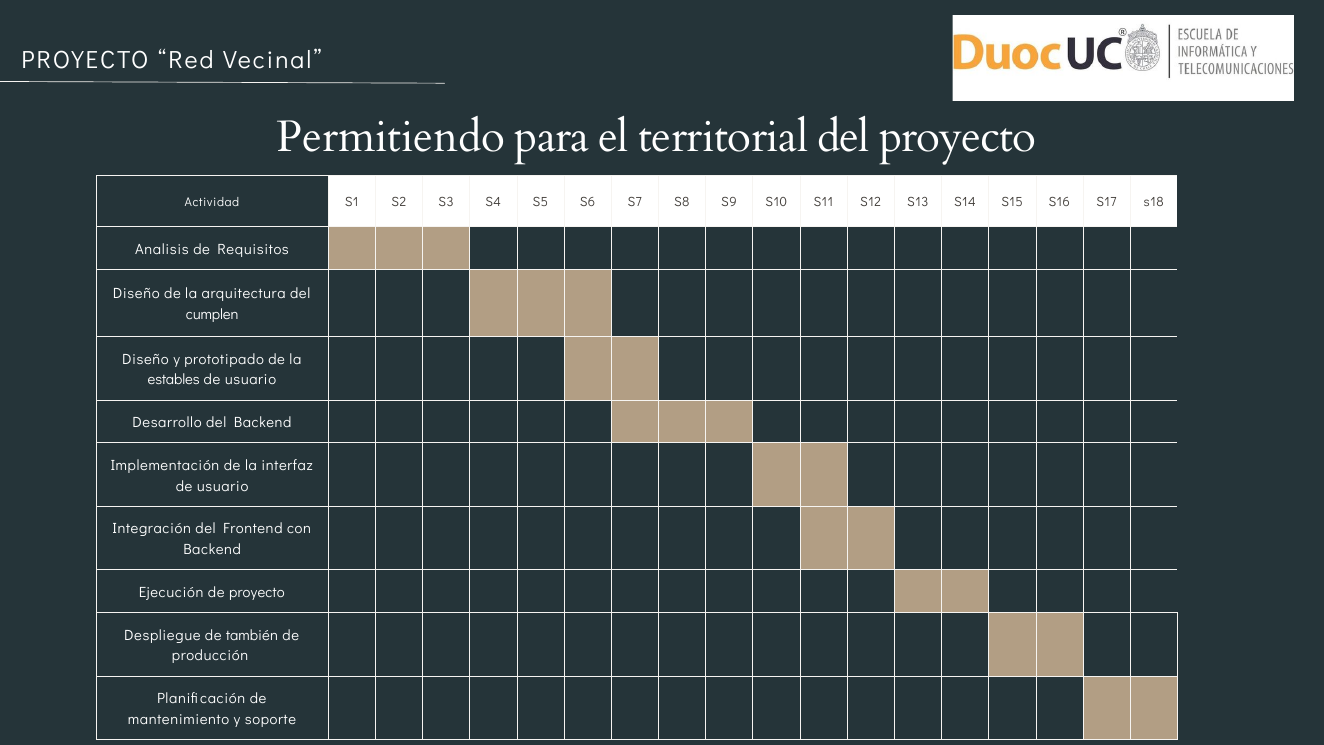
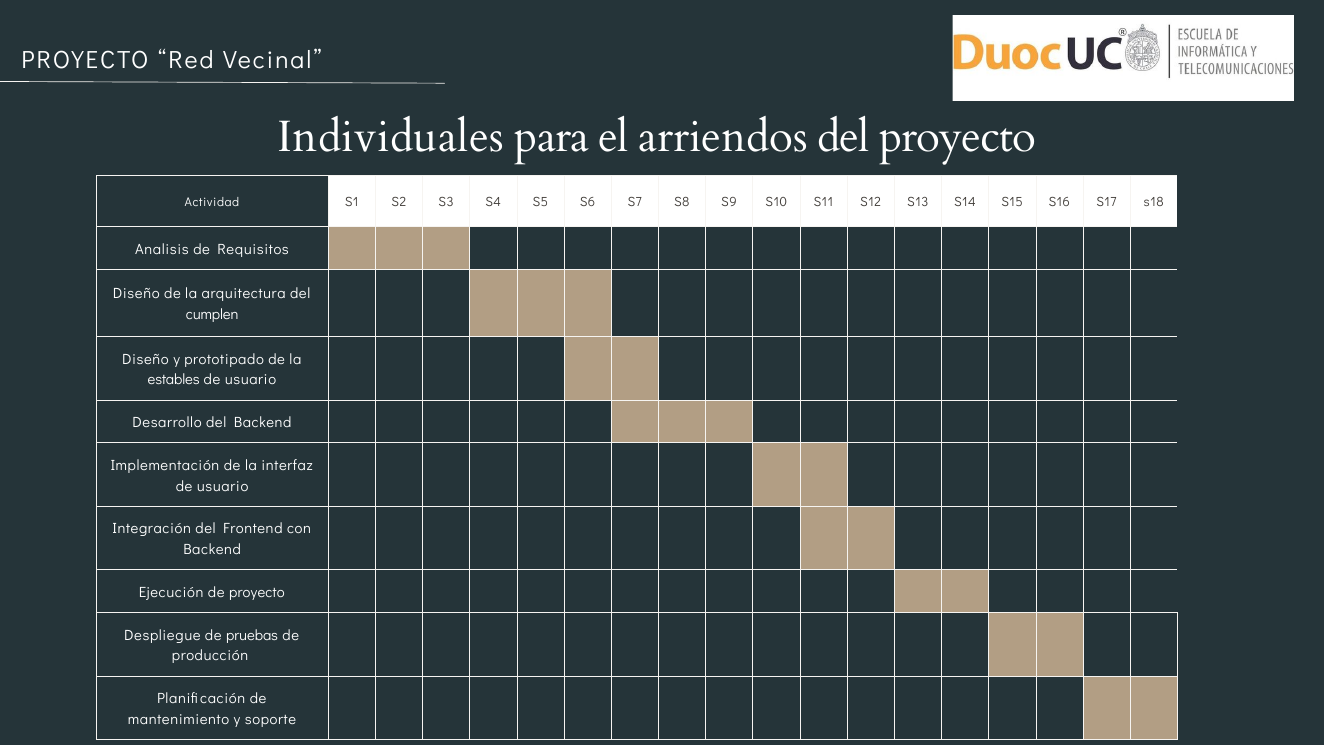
Permitiendo: Permitiendo -> Individuales (391, 137)
territorial: territorial -> arriendos (723, 137)
también: también -> pruebas (252, 635)
